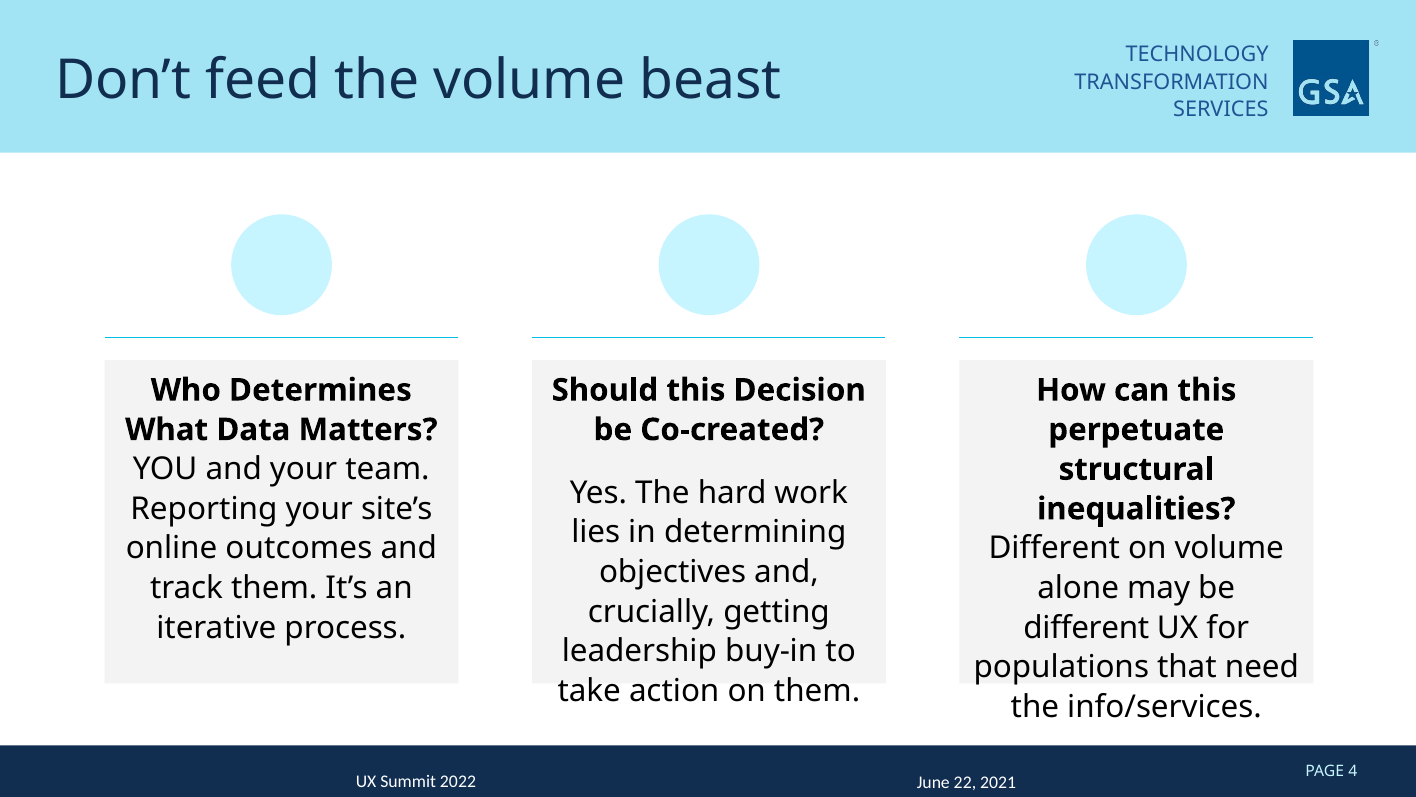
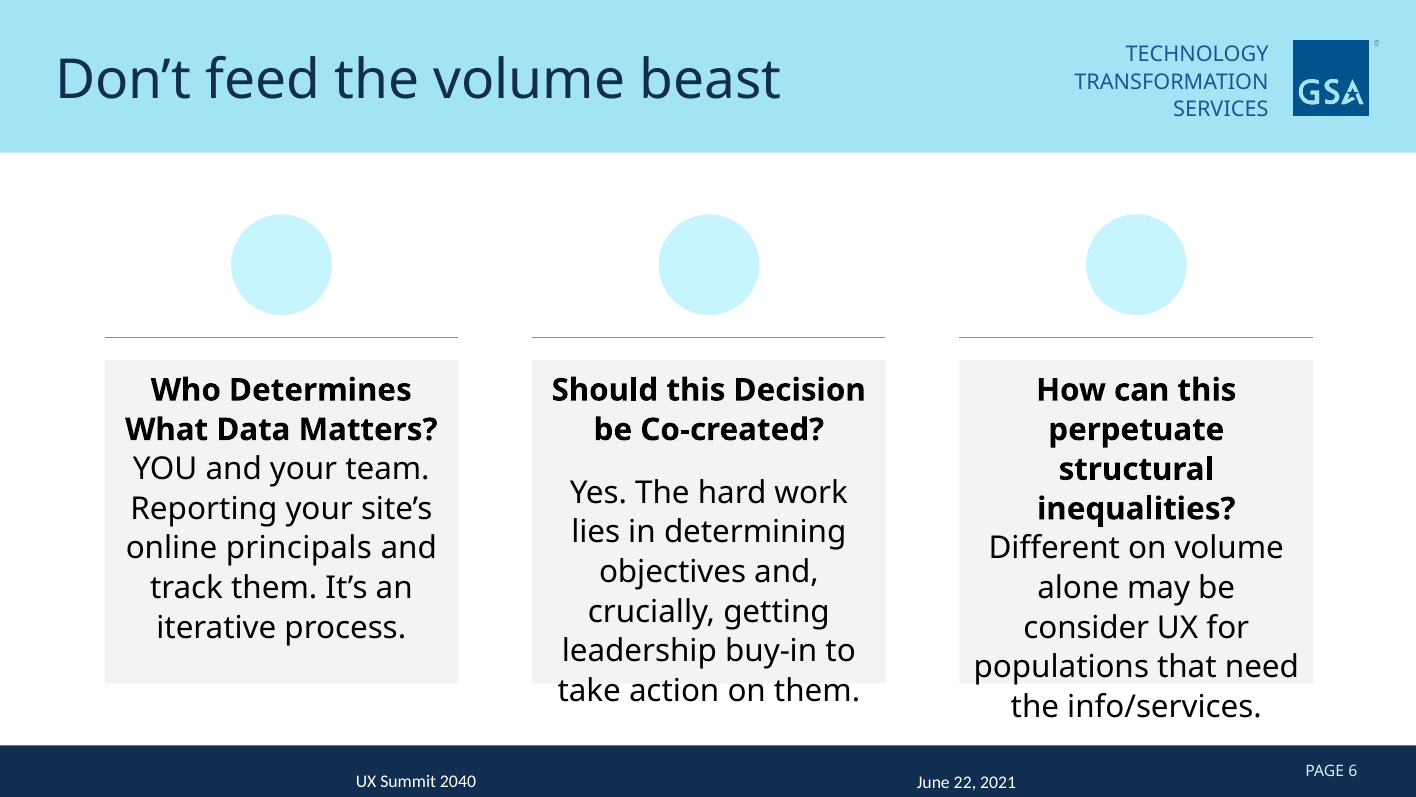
outcomes: outcomes -> principals (299, 548)
different: different -> consider (1086, 627)
4: 4 -> 6 (1353, 770)
2022: 2022 -> 2040 (458, 781)
